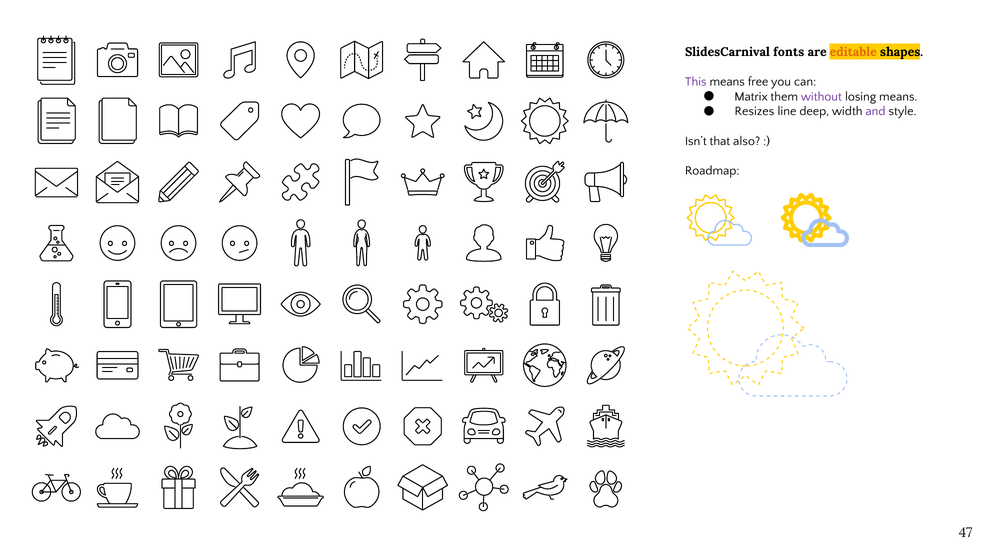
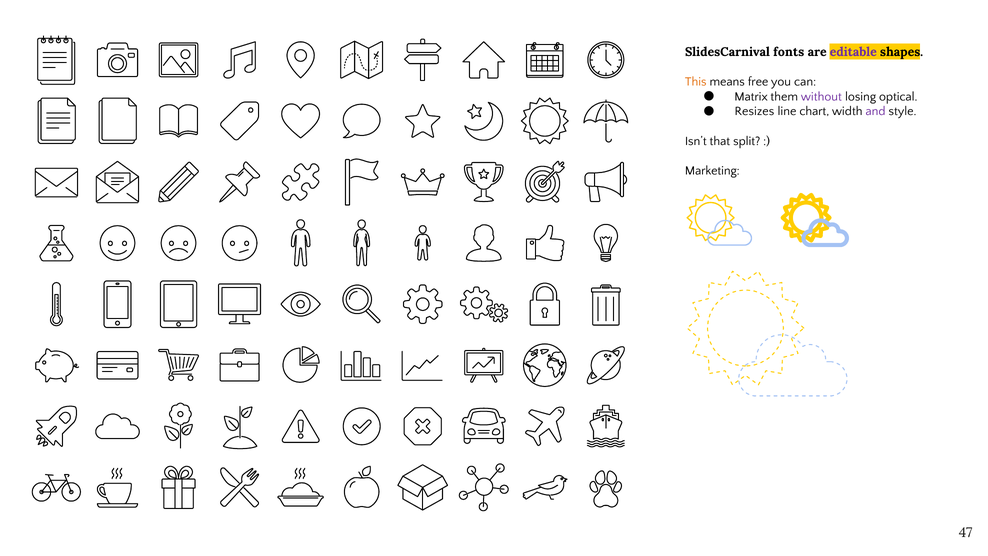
editable colour: orange -> purple (853, 52)
This colour: purple -> orange (696, 82)
losing means: means -> optical (898, 96)
deep: deep -> chart (814, 111)
also: also -> split (747, 141)
Roadmap: Roadmap -> Marketing (712, 171)
